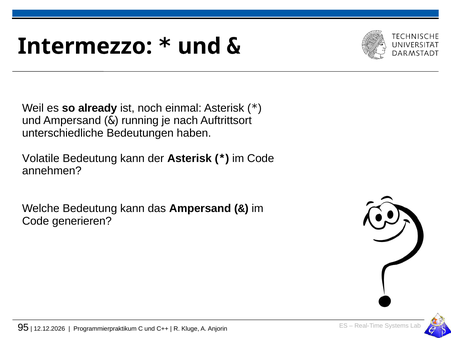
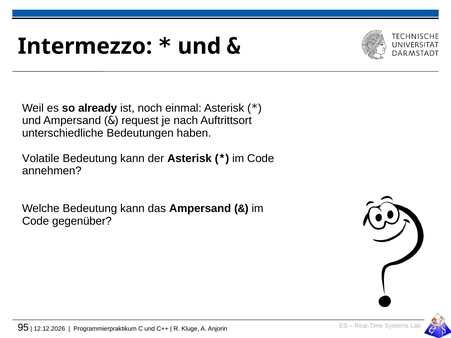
running: running -> request (140, 121)
generieren: generieren -> gegenüber (82, 221)
